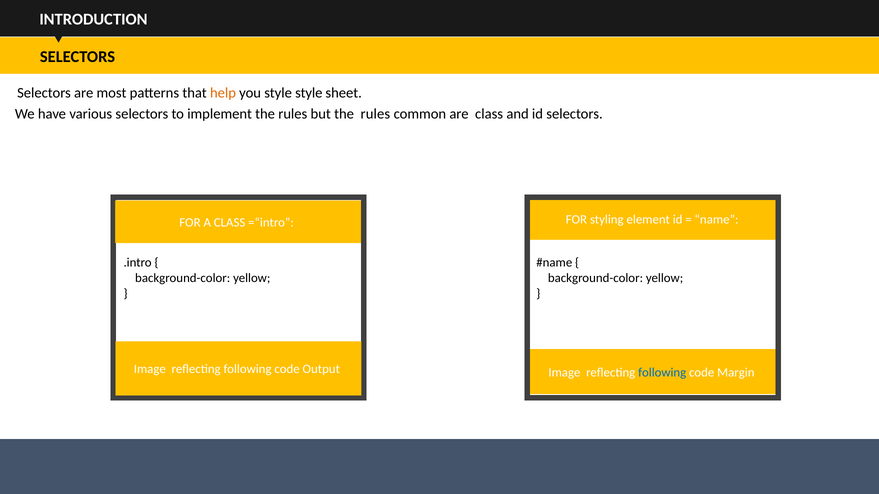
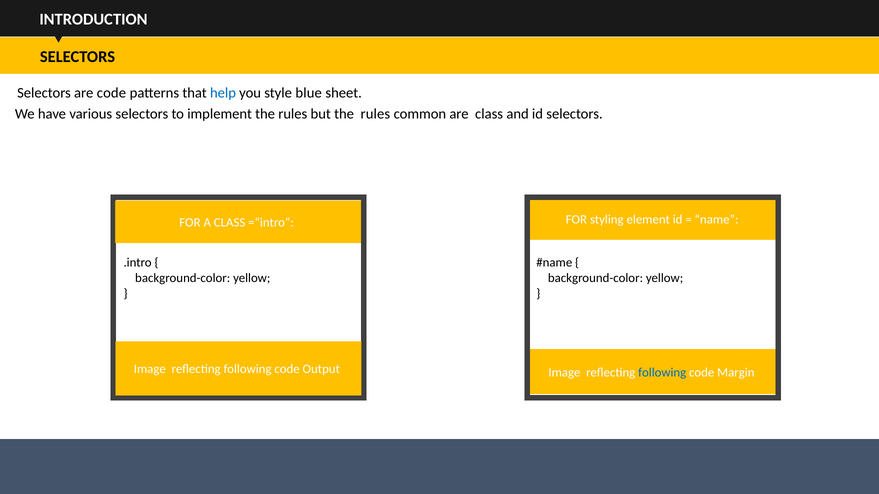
are most: most -> code (111, 93)
help colour: orange -> blue (223, 93)
style style: style -> blue (309, 93)
